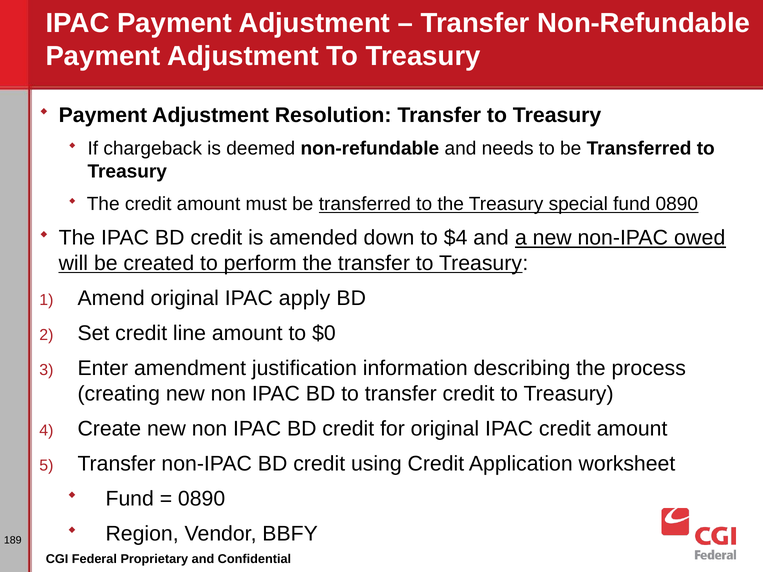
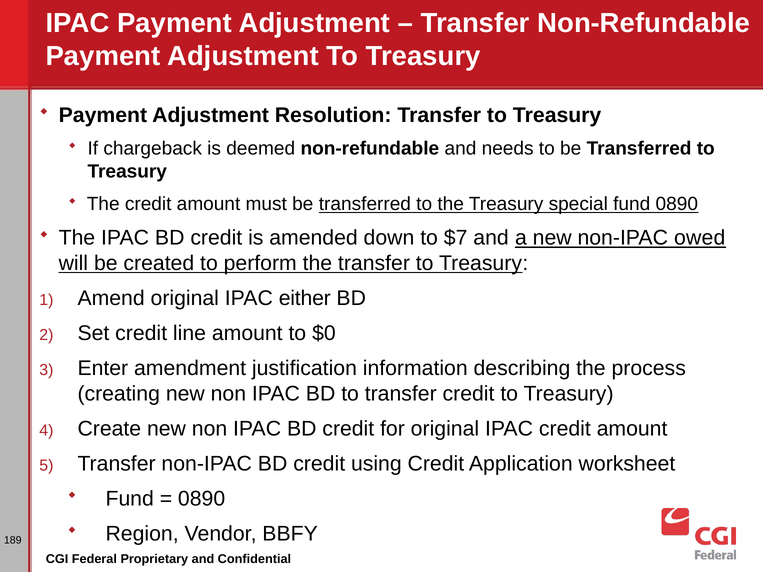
$4: $4 -> $7 (456, 238)
apply: apply -> either (305, 298)
